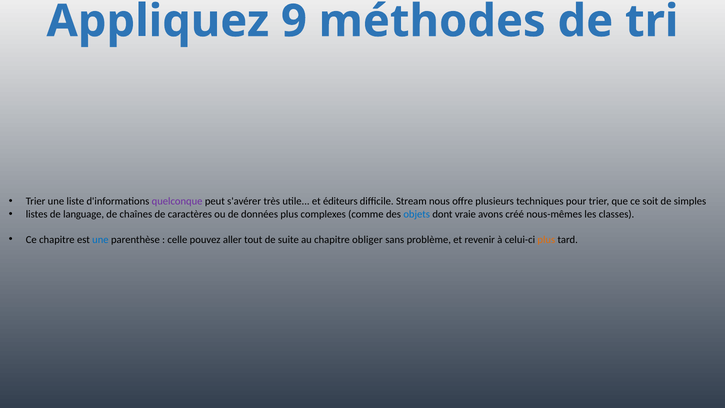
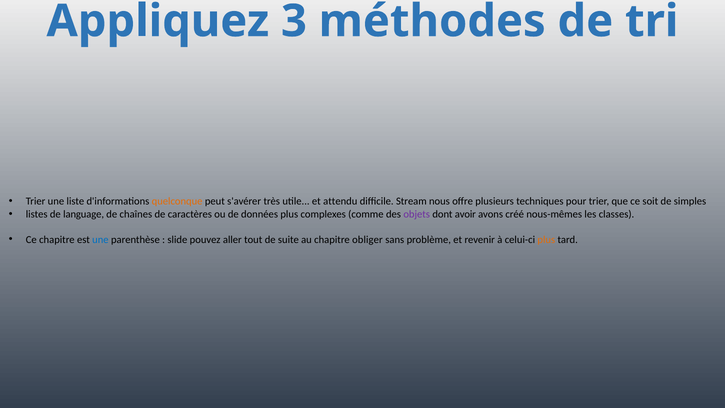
9: 9 -> 3 (294, 21)
quelconque colour: purple -> orange (177, 201)
éditeurs: éditeurs -> attendu (340, 201)
objets colour: blue -> purple (417, 214)
vraie: vraie -> avoir (465, 214)
celle: celle -> slide (177, 239)
